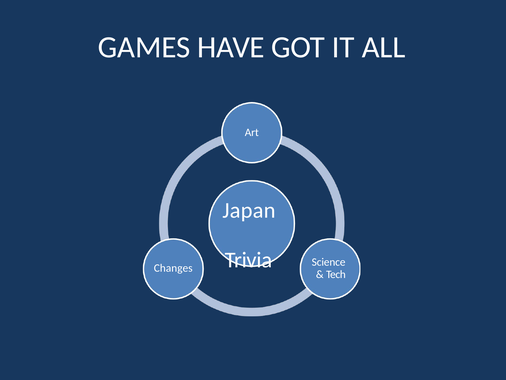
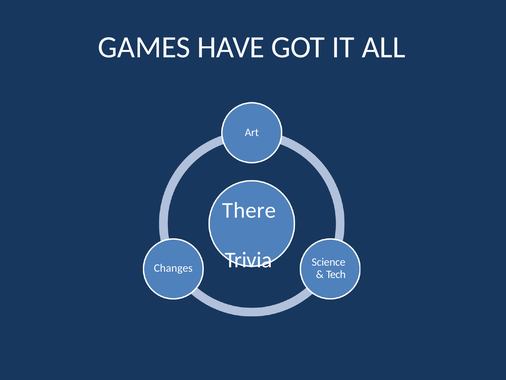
Japan: Japan -> There (249, 210)
